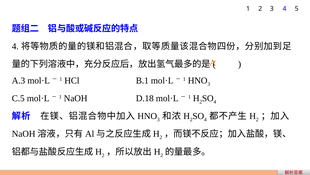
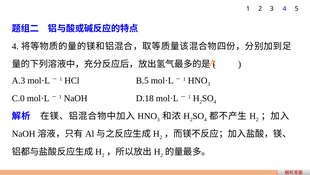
B.1: B.1 -> B.5 (142, 80)
C.5: C.5 -> C.0 (18, 98)
